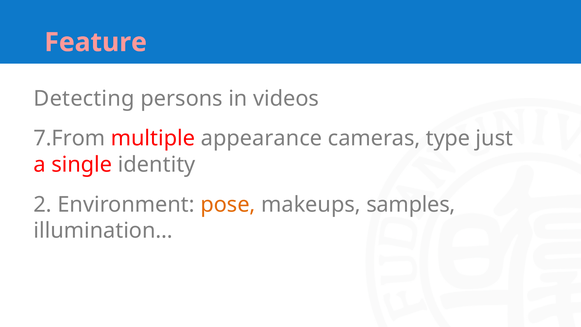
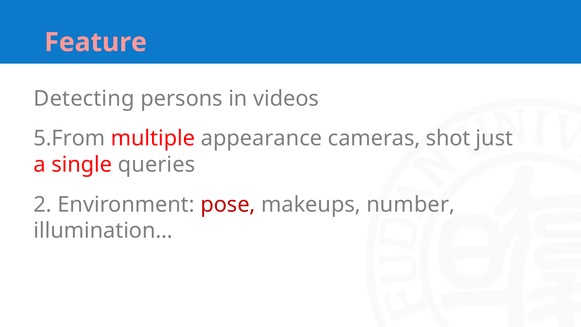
7.From: 7.From -> 5.From (69, 138)
type: type -> shot (448, 138)
identity: identity -> queries (157, 165)
pose colour: orange -> red (228, 204)
samples: samples -> number (411, 204)
